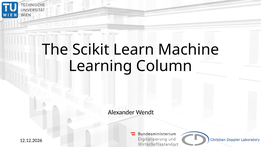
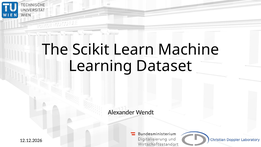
Column: Column -> Dataset (164, 66)
